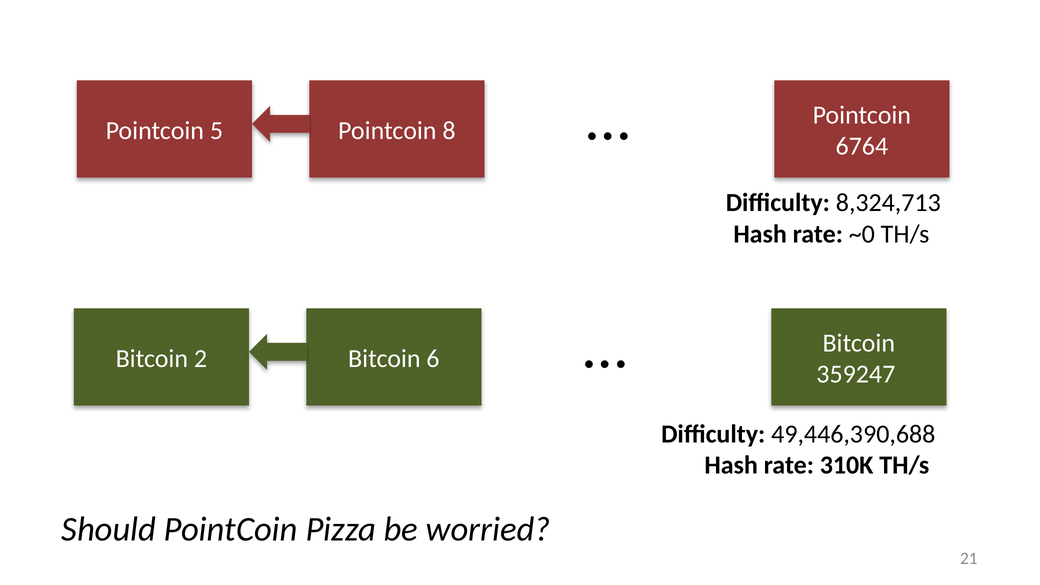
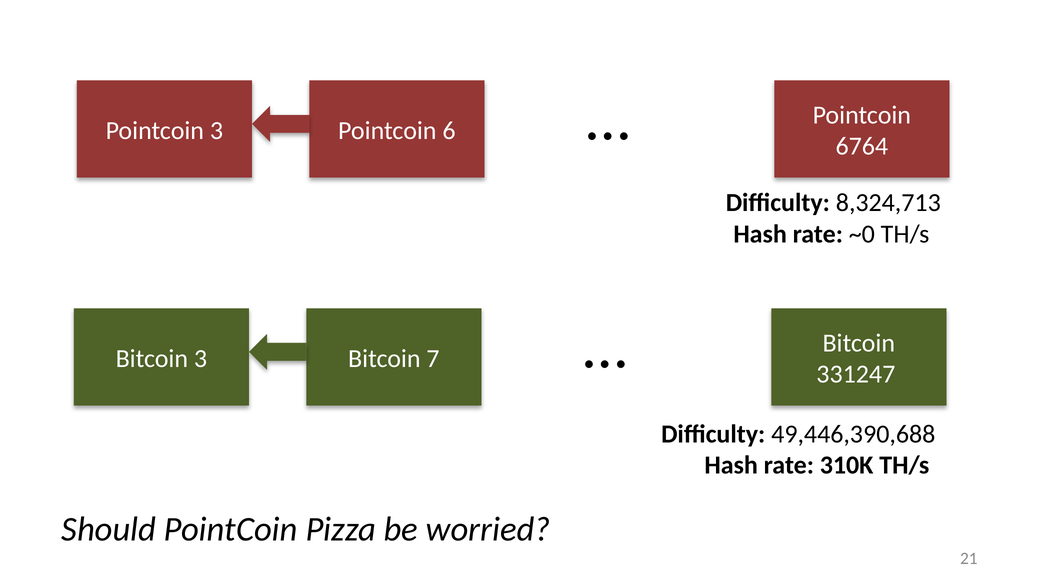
Pointcoin 5: 5 -> 3 (216, 131)
8: 8 -> 6 (449, 131)
Bitcoin 2: 2 -> 3 (200, 359)
6: 6 -> 7 (433, 359)
359247: 359247 -> 331247 (856, 374)
